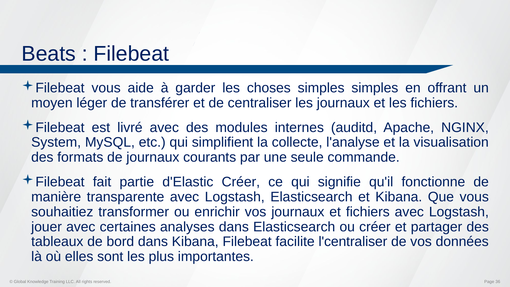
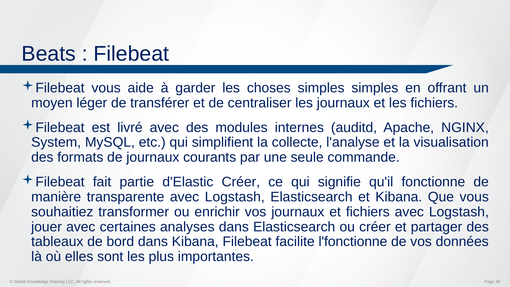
l'centraliser: l'centraliser -> l'fonctionne (353, 242)
